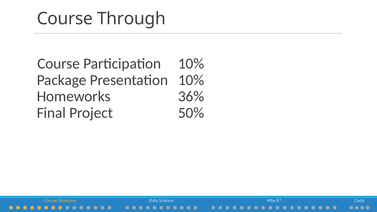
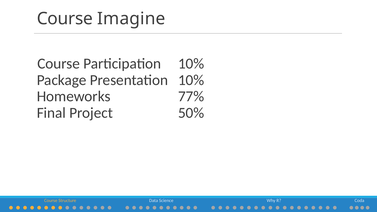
Through: Through -> Imagine (131, 19)
36%: 36% -> 77% (191, 96)
